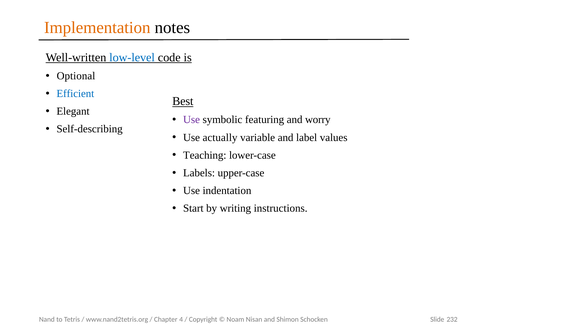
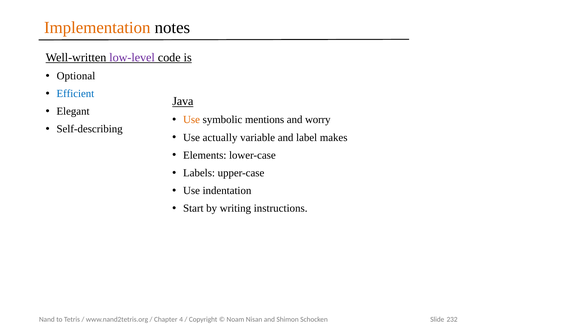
low-level colour: blue -> purple (132, 57)
Best: Best -> Java (183, 101)
Use colour: purple -> orange (192, 120)
featuring: featuring -> mentions (265, 120)
values: values -> makes (334, 137)
Teaching: Teaching -> Elements (205, 155)
